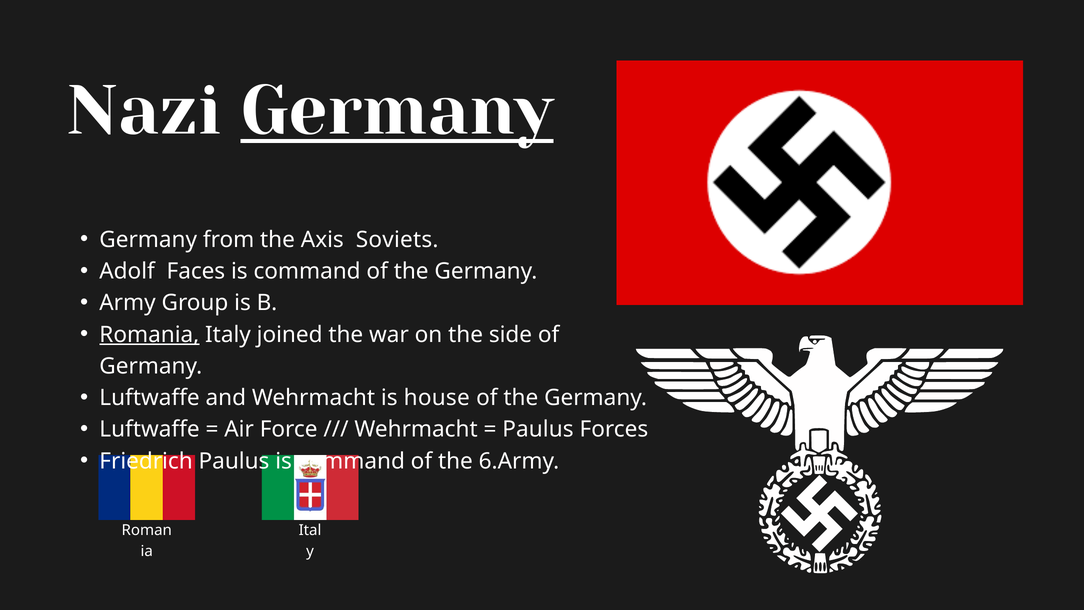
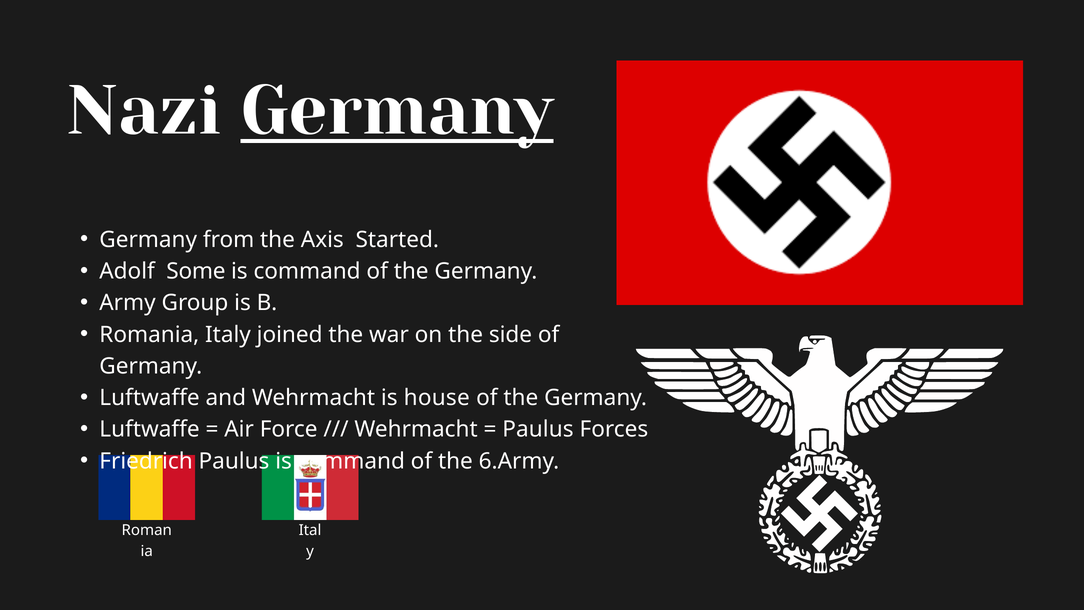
Soviets: Soviets -> Started (397, 240)
Faces: Faces -> Some (196, 271)
Romania underline: present -> none (149, 334)
